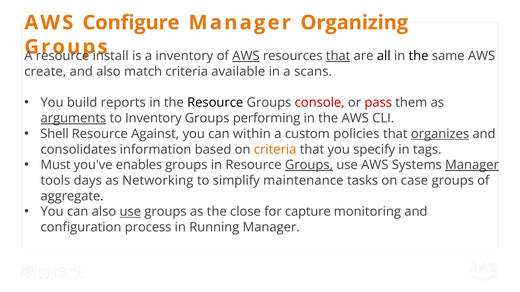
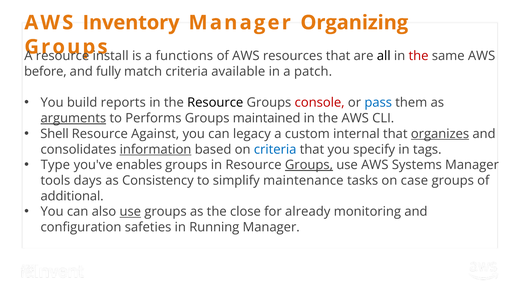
Configure: Configure -> Inventory (131, 23)
a inventory: inventory -> functions (184, 56)
AWS underline: present -> none (246, 56)
that underline: present -> none (338, 56)
the colour: black -> red (419, 56)
create: create -> before (45, 72)
and also: also -> fully (108, 72)
scans: scans -> patch (313, 72)
pass colour: red -> blue (378, 103)
to Inventory: Inventory -> Performs (153, 118)
performing: performing -> maintained (267, 118)
within: within -> legacy (252, 134)
policies: policies -> internal (356, 134)
information underline: none -> present (156, 150)
criteria colour: orange -> blue (275, 150)
Must: Must -> Type (55, 165)
Manager underline: present -> none (472, 165)
Networking: Networking -> Consistency (158, 181)
aggregate: aggregate -> additional (72, 196)
capture: capture -> already (308, 212)
process: process -> safeties (148, 228)
